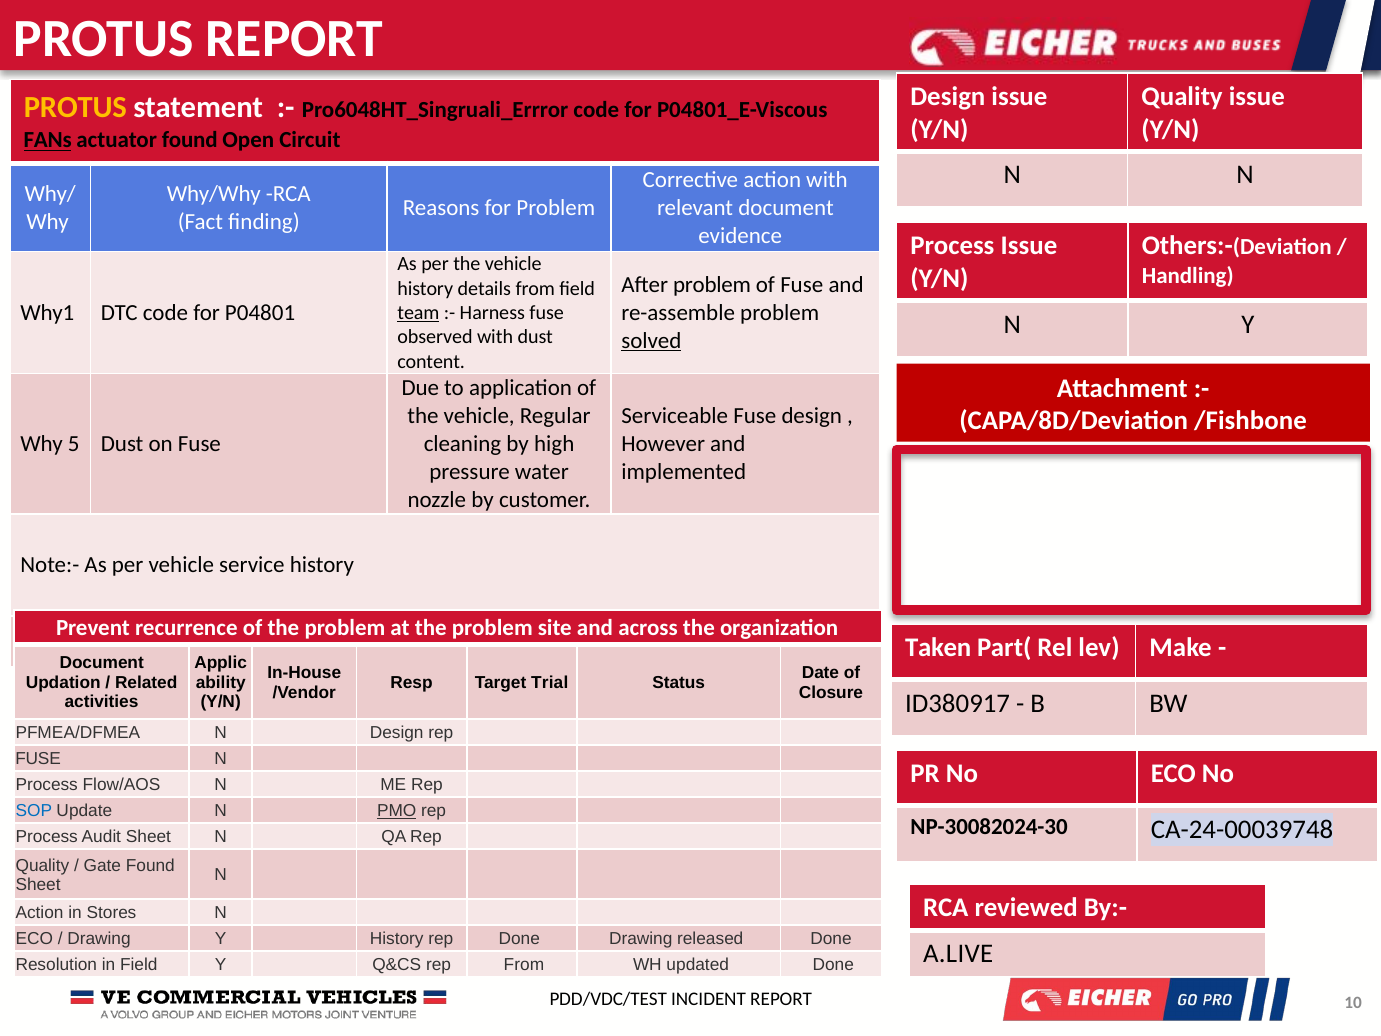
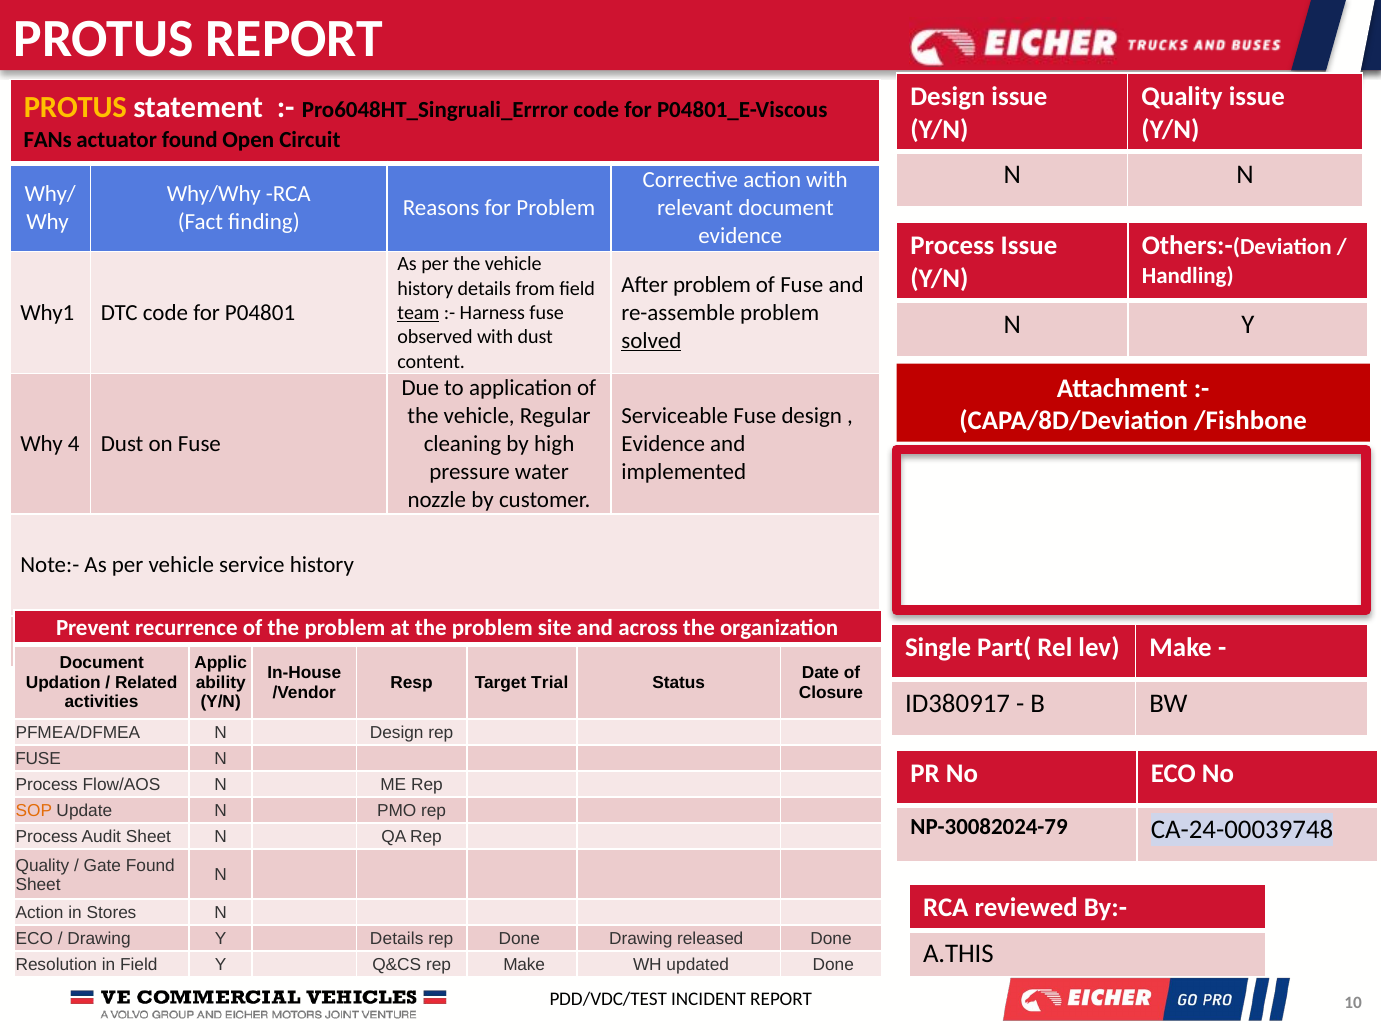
FANs underline: present -> none (48, 140)
5: 5 -> 4 (74, 444)
However: However -> Evidence (663, 444)
Taken: Taken -> Single (938, 647)
SOP colour: blue -> orange (34, 811)
PMO underline: present -> none (397, 811)
NP-30082024-30: NP-30082024-30 -> NP-30082024-79 (989, 827)
Y History: History -> Details (397, 939)
A.LIVE: A.LIVE -> A.THIS (958, 954)
rep From: From -> Make (524, 965)
